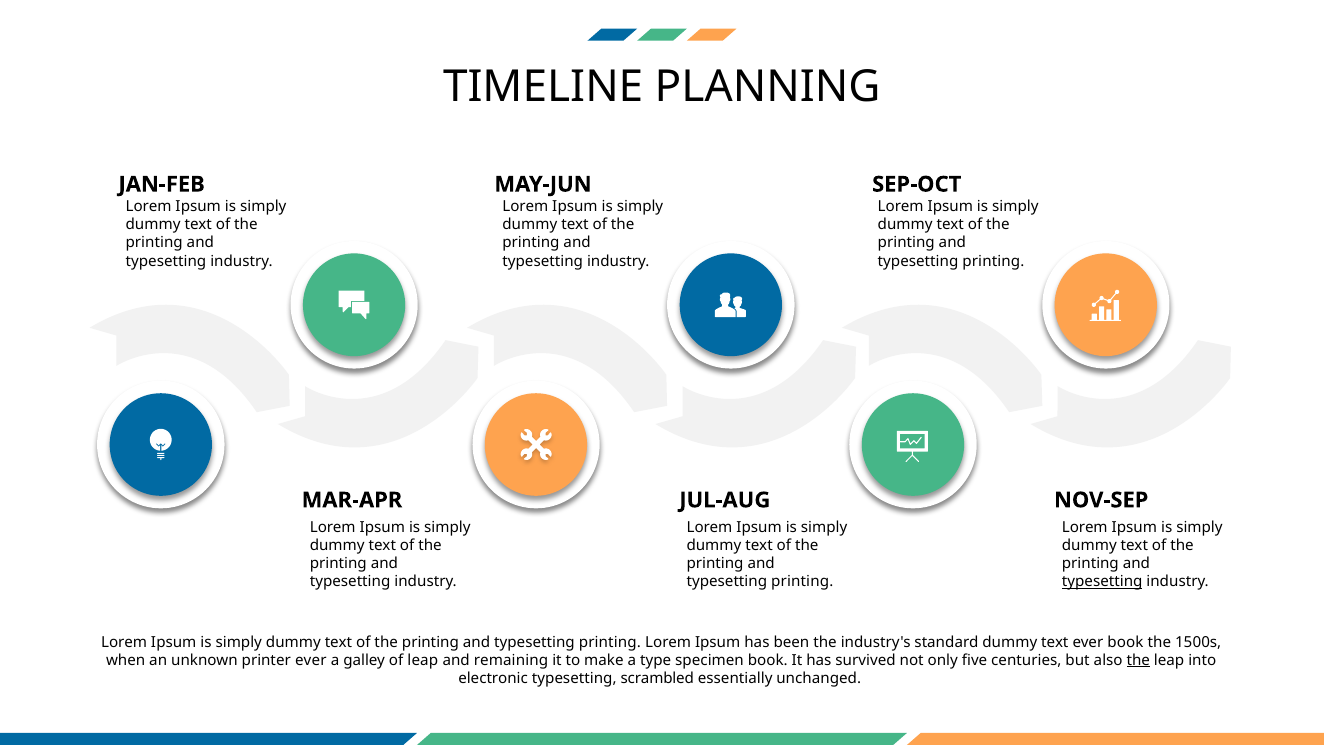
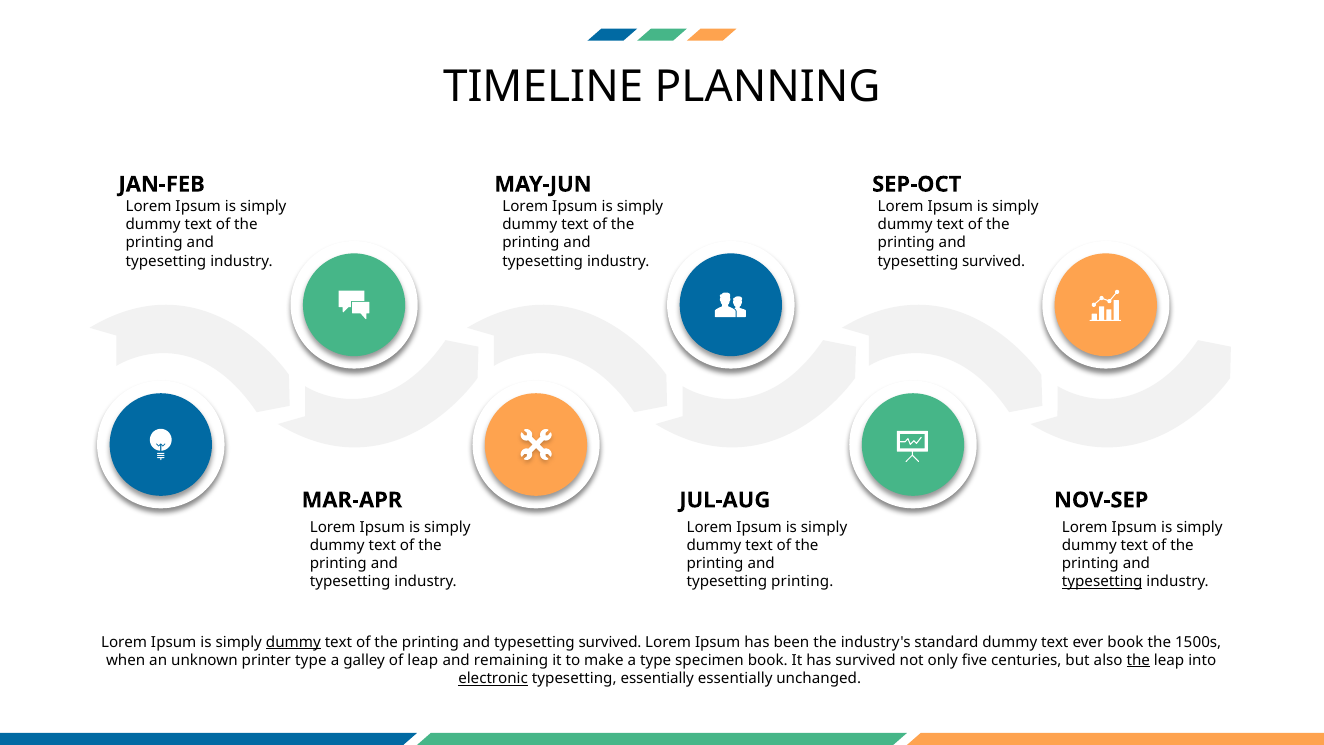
printing: printing -> survived (994, 261)
dummy underline: none -> present (293, 642)
printing: printing -> survived (610, 642)
printer ever: ever -> type (311, 660)
electronic underline: none -> present (493, 678)
typesetting scrambled: scrambled -> essentially (657, 678)
